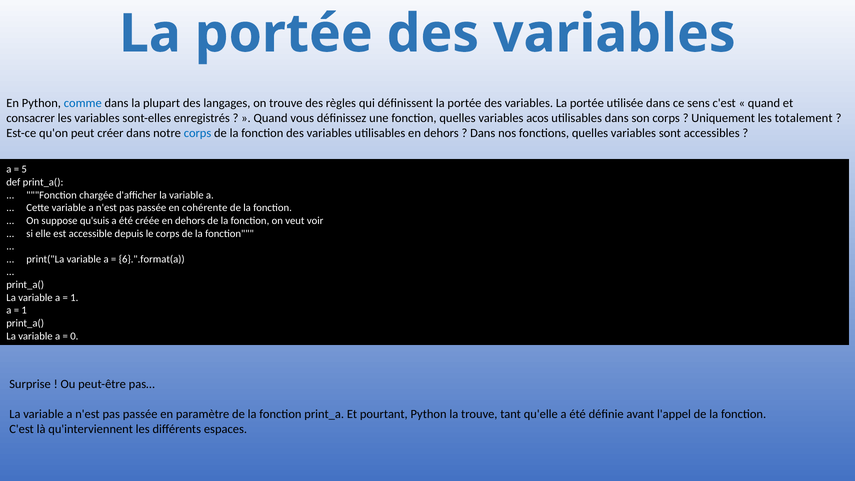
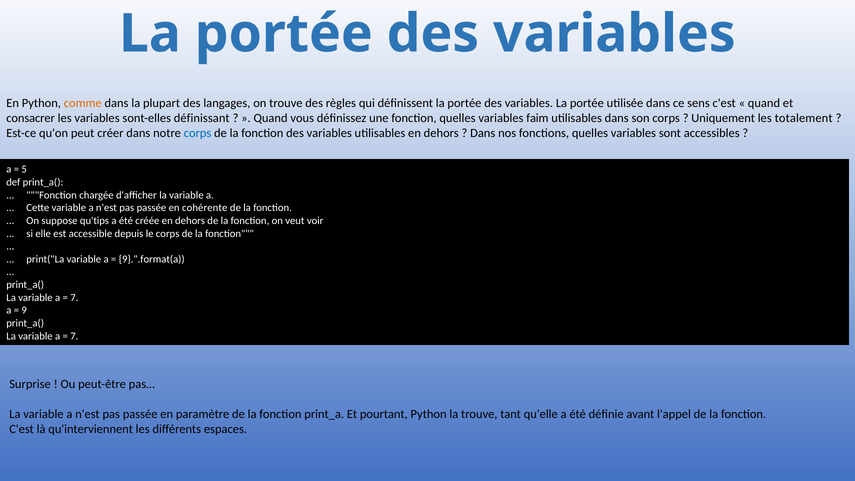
comme colour: blue -> orange (83, 103)
enregistrés: enregistrés -> définissant (202, 118)
acos: acos -> faim (537, 118)
qu'suis: qu'suis -> qu'tips (95, 221)
6}.".format(a: 6}.".format(a -> 9}.".format(a (152, 259)
1: 1 -> 7 (74, 298)
1: 1 -> 9 (24, 310)
0: 0 -> 7 (74, 336)
